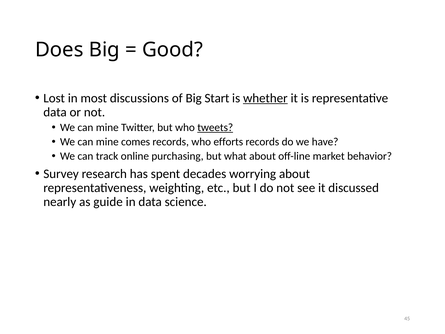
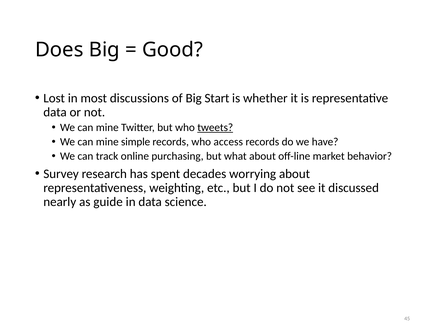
whether underline: present -> none (265, 98)
comes: comes -> simple (136, 142)
efforts: efforts -> access (228, 142)
